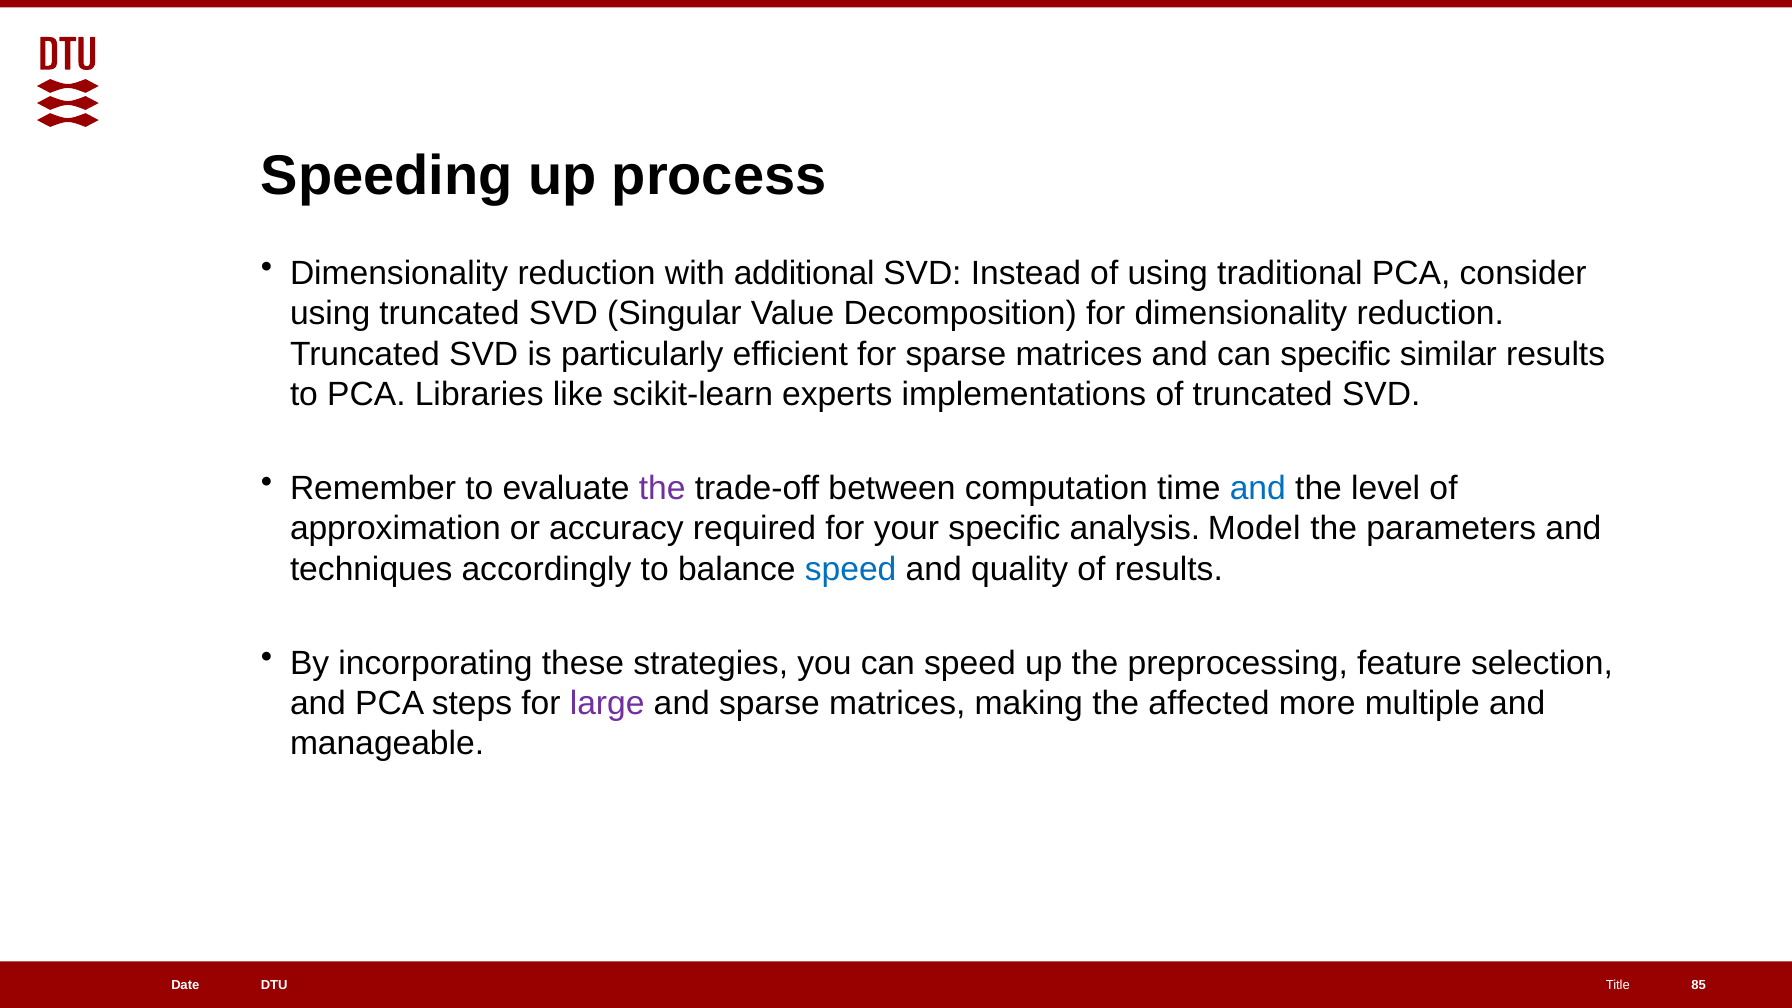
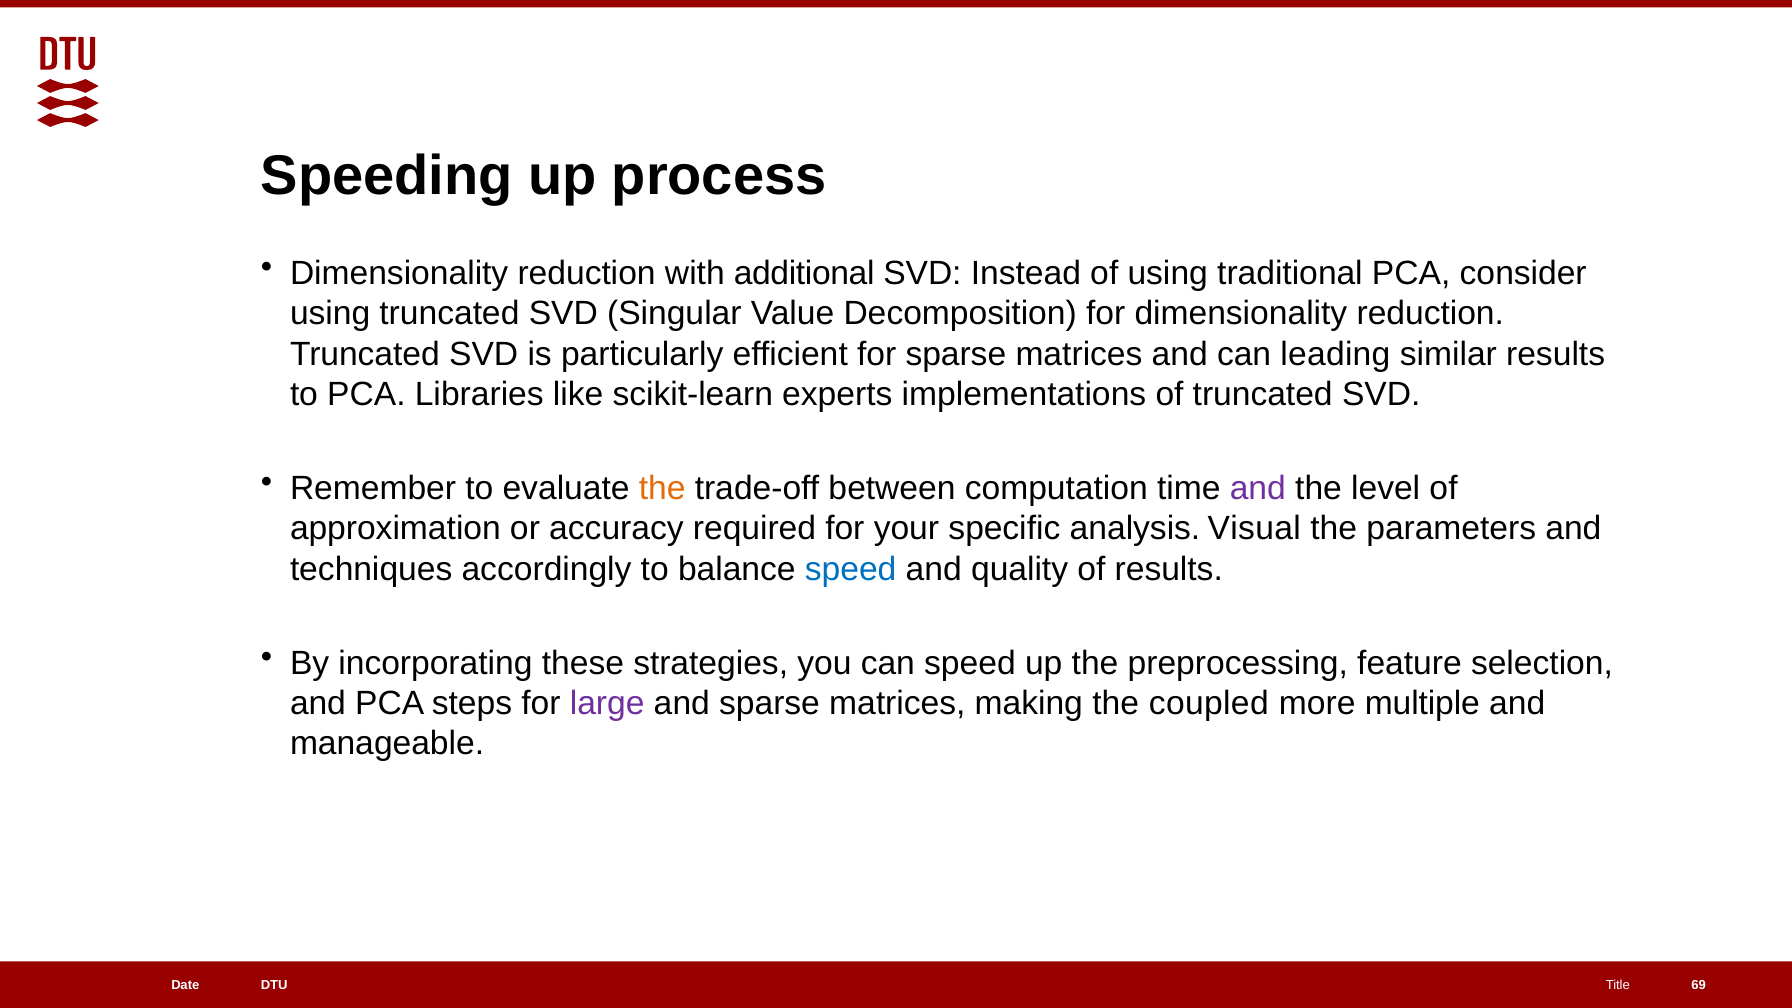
can specific: specific -> leading (1335, 354)
the colour: purple -> orange (662, 488)
and colour: blue -> purple (1258, 488)
Model: Model -> Visual (1254, 529)
affected: affected -> coupled (1209, 703)
85: 85 -> 69 (1699, 986)
